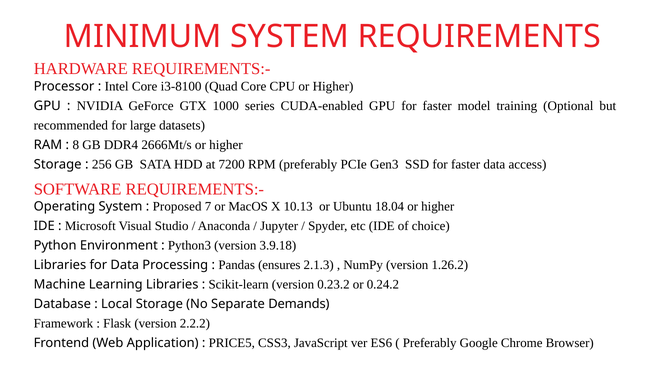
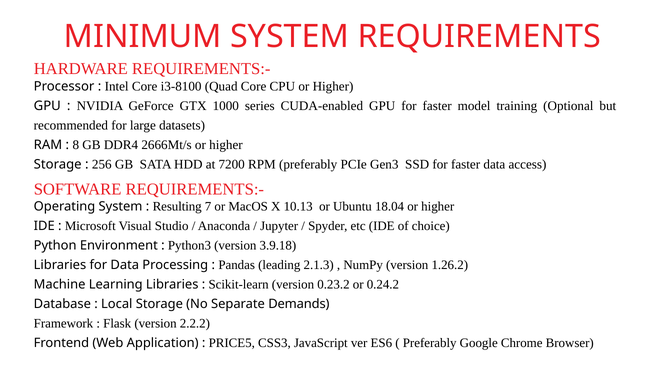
Proposed: Proposed -> Resulting (177, 206)
ensures: ensures -> leading (279, 265)
